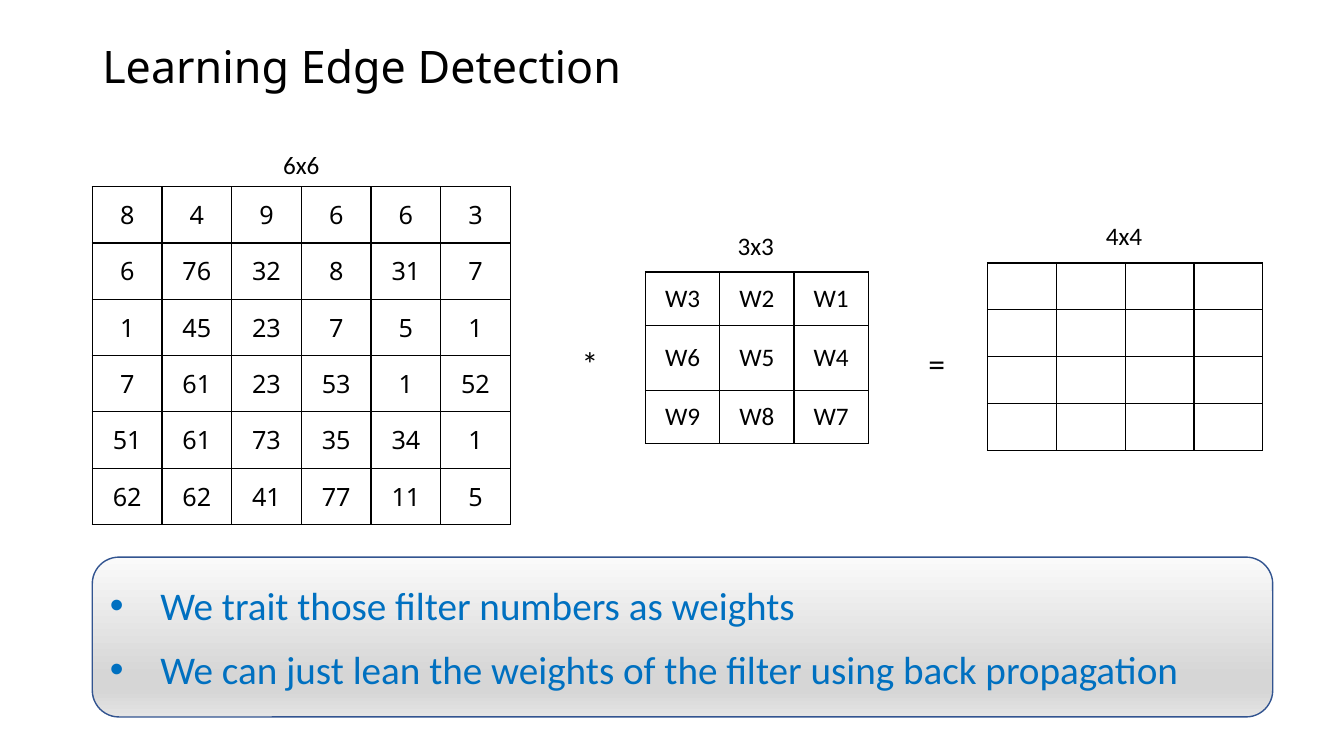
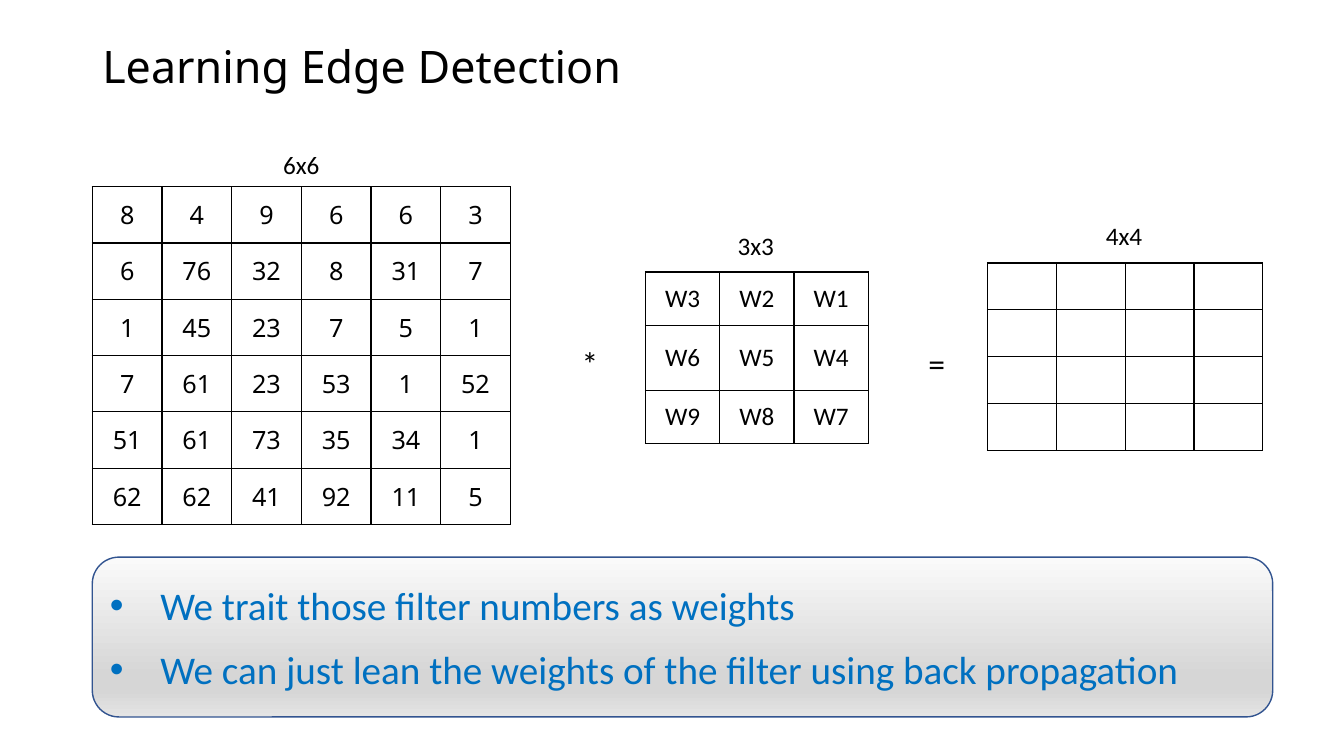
77: 77 -> 92 (336, 497)
